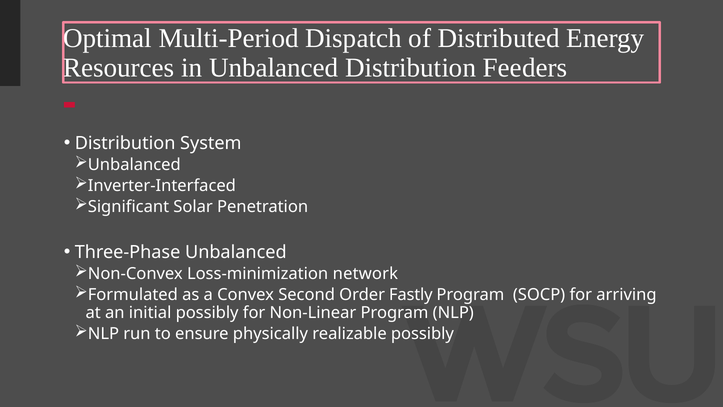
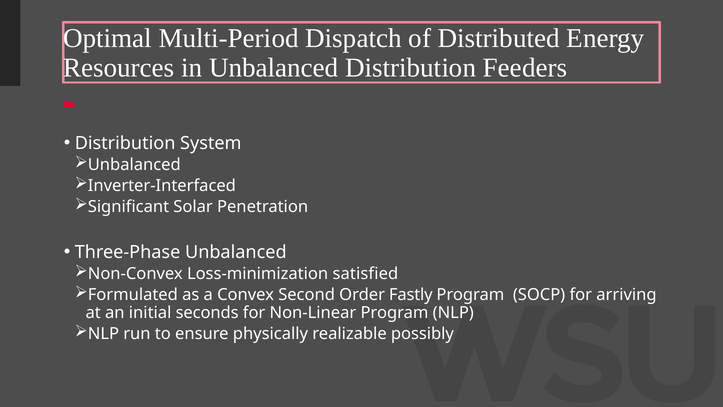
network: network -> satisfied (365, 274)
initial possibly: possibly -> seconds (207, 312)
